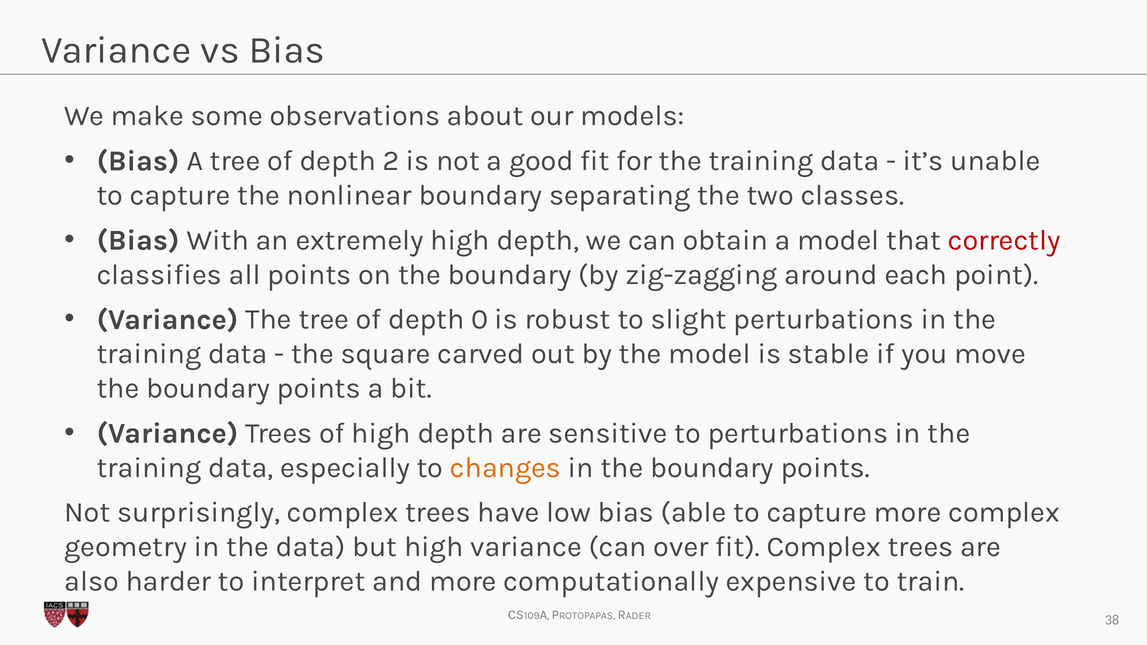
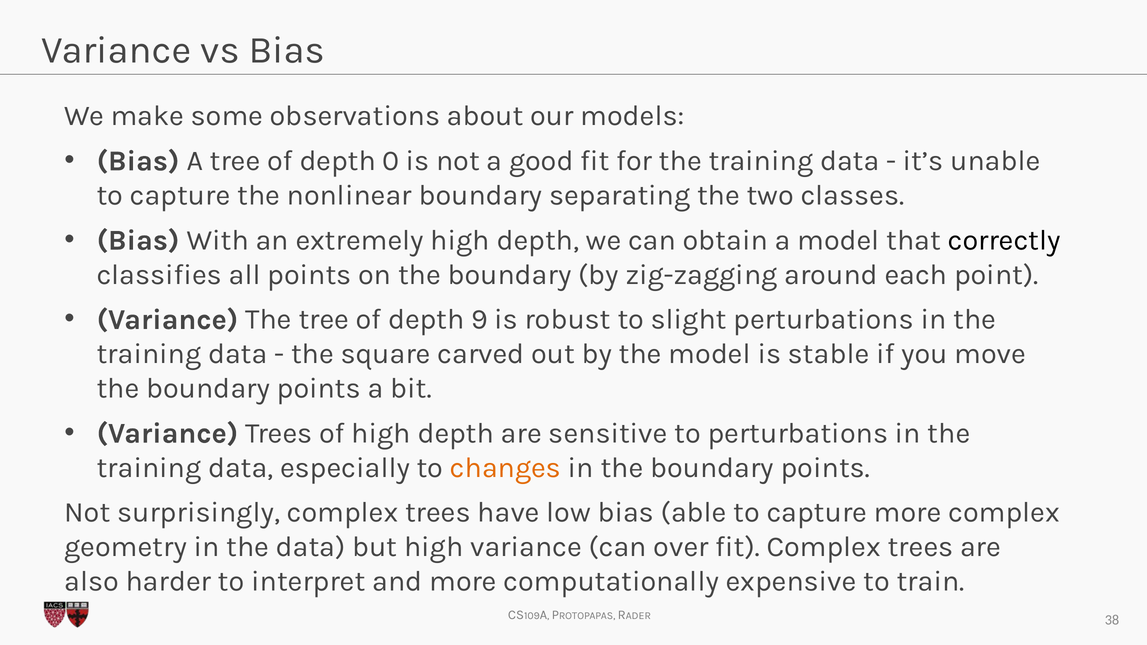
2: 2 -> 0 (391, 161)
correctly colour: red -> black (1004, 240)
0: 0 -> 9 (480, 320)
